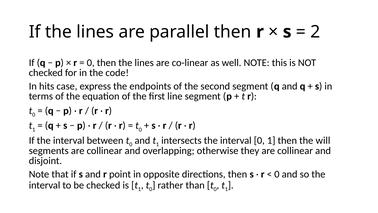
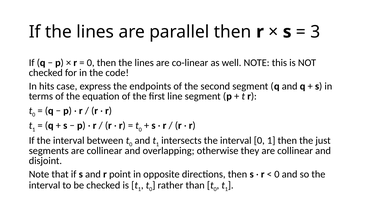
2: 2 -> 3 (315, 32)
will: will -> just (323, 140)
